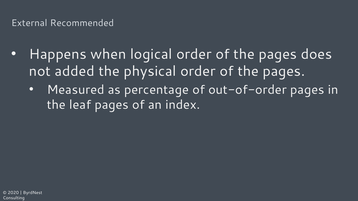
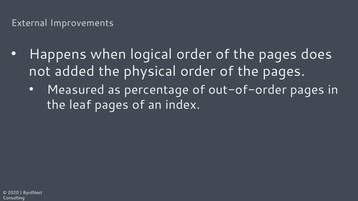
Recommended: Recommended -> Improvements (82, 23)
